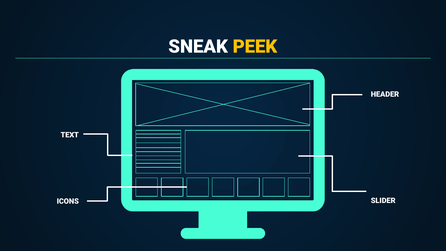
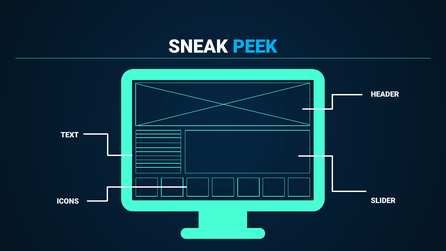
PEEK colour: yellow -> light blue (255, 47)
